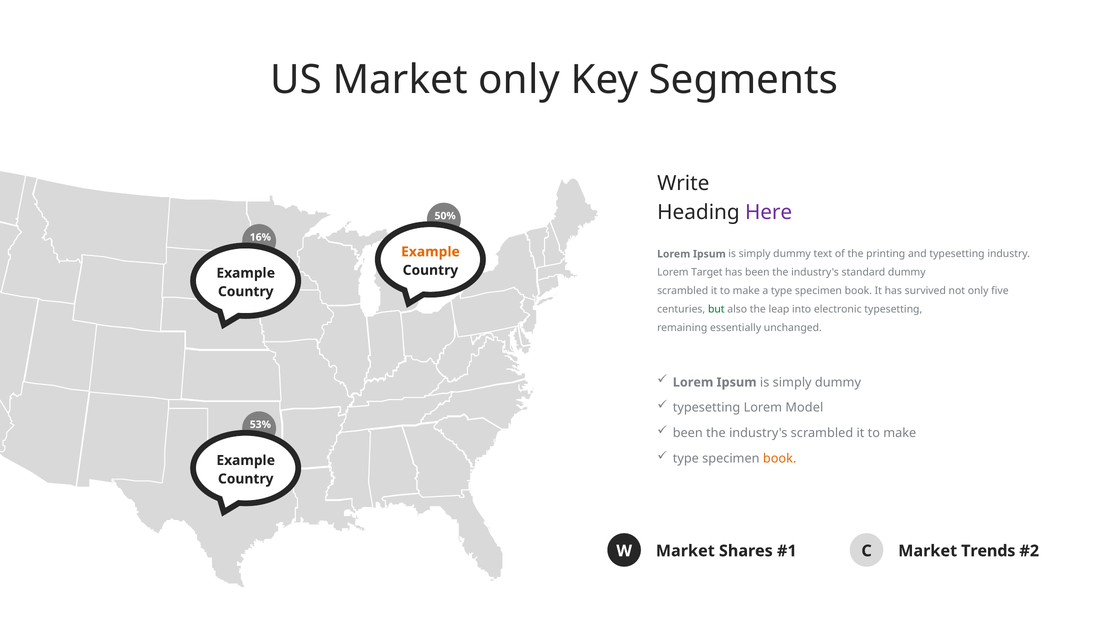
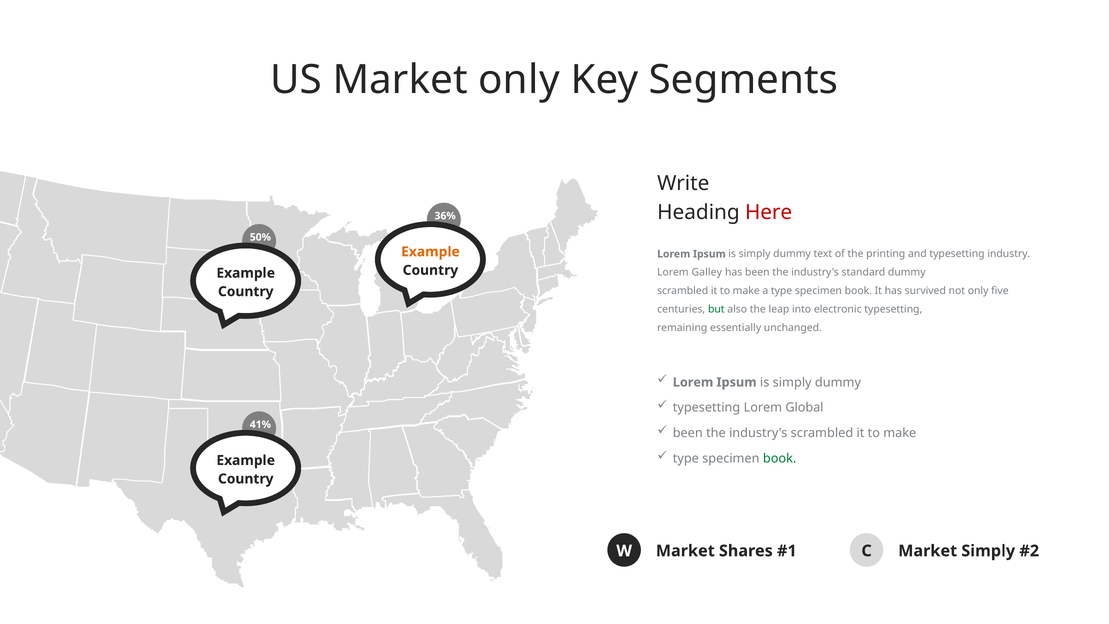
Here colour: purple -> red (769, 212)
50%: 50% -> 36% (445, 216)
16%: 16% -> 50% (260, 237)
Target: Target -> Galley (707, 272)
Model: Model -> Global (804, 408)
53%: 53% -> 41% (260, 424)
book colour: orange -> green (780, 458)
Market Trends: Trends -> Simply (988, 551)
